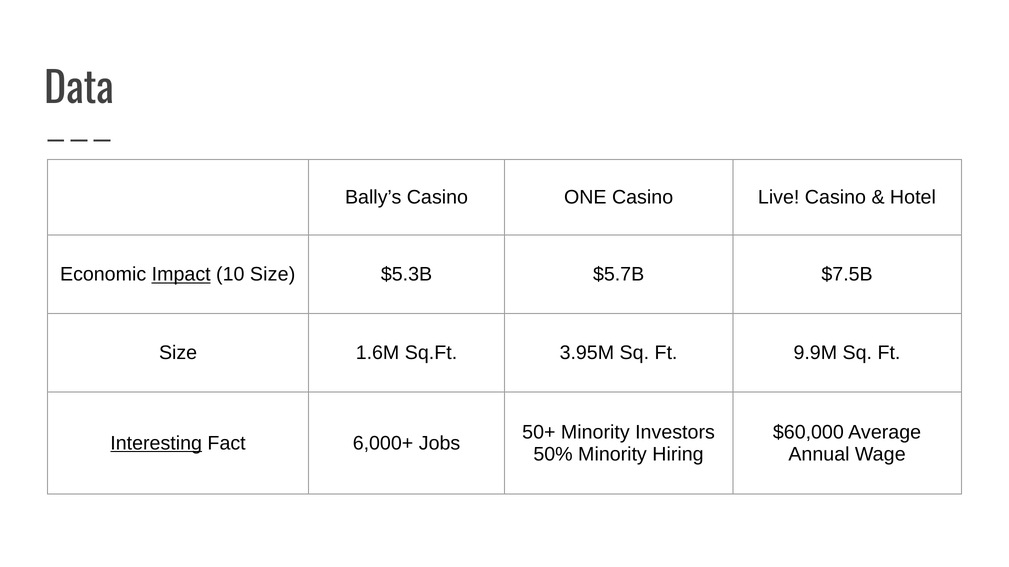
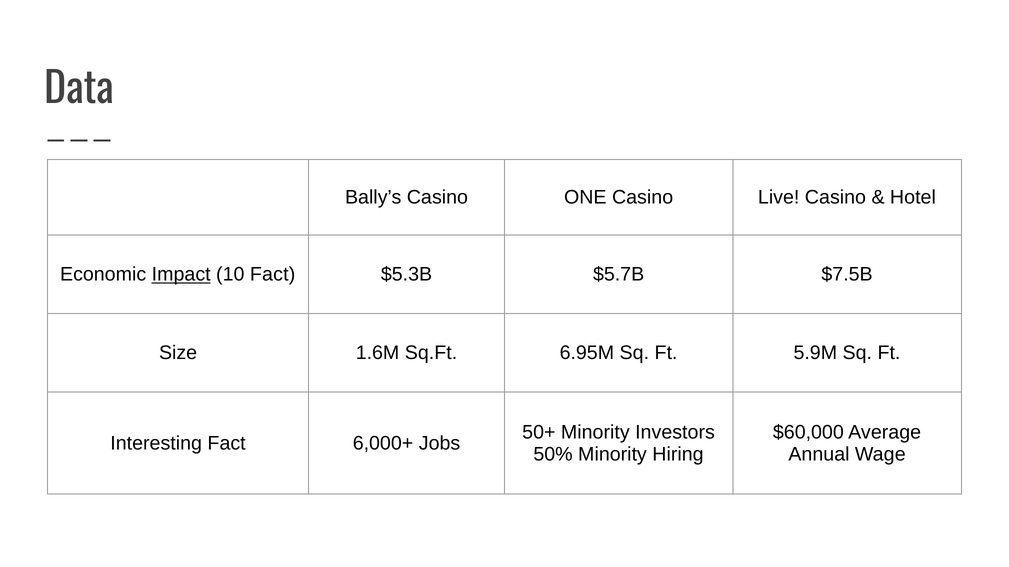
10 Size: Size -> Fact (273, 275)
3.95M: 3.95M -> 6.95M (587, 353)
9.9M: 9.9M -> 5.9M (815, 353)
Interesting underline: present -> none (156, 444)
